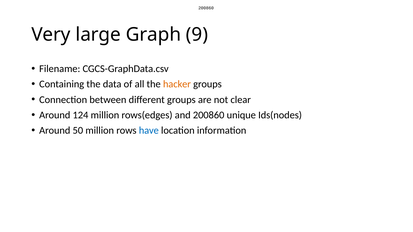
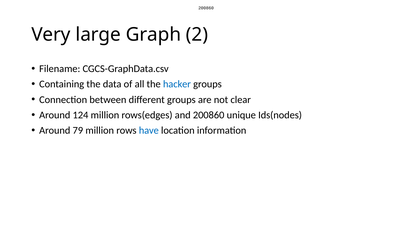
9: 9 -> 2 (197, 35)
hacker colour: orange -> blue (177, 84)
50: 50 -> 79 (78, 131)
